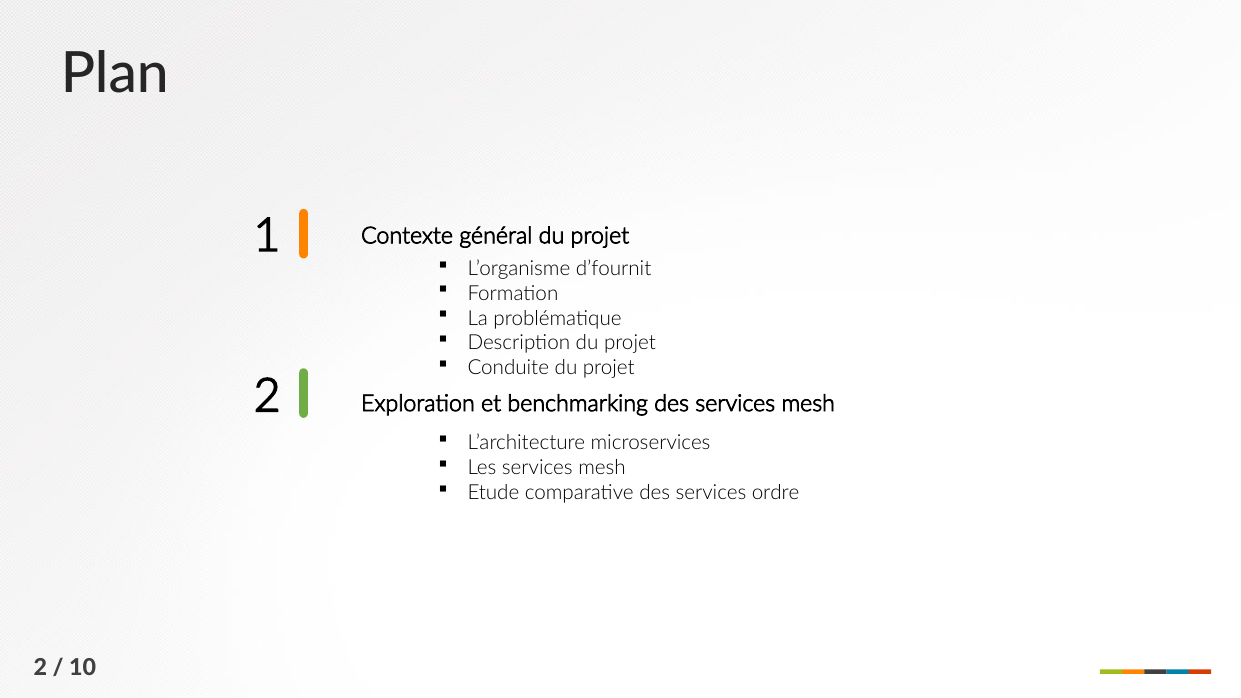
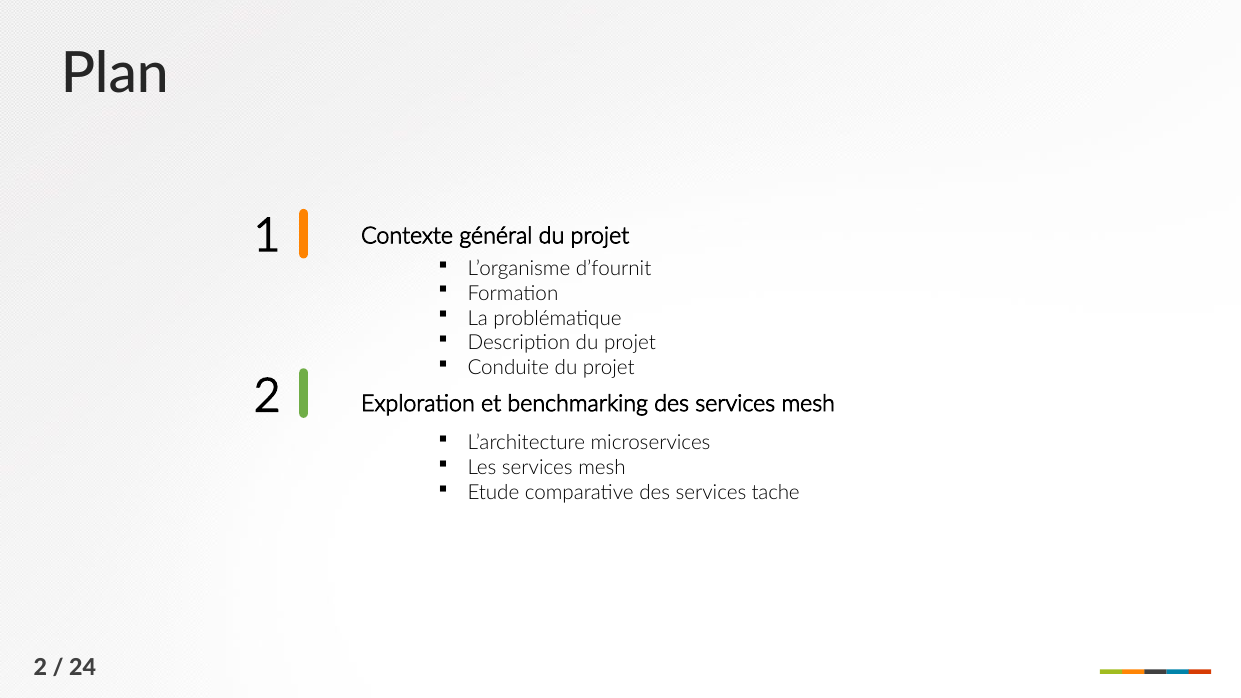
ordre: ordre -> tache (776, 493)
10: 10 -> 24 (83, 668)
